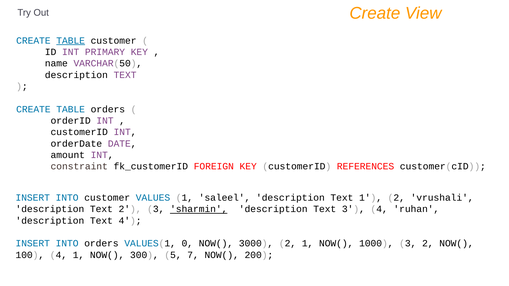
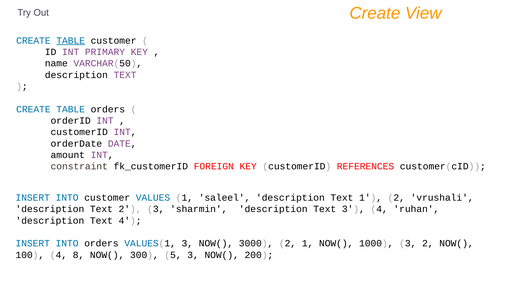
sharmin underline: present -> none (199, 209)
VALUES(1 0: 0 -> 3 (187, 244)
4 1: 1 -> 8 (79, 255)
5 7: 7 -> 3 (193, 255)
